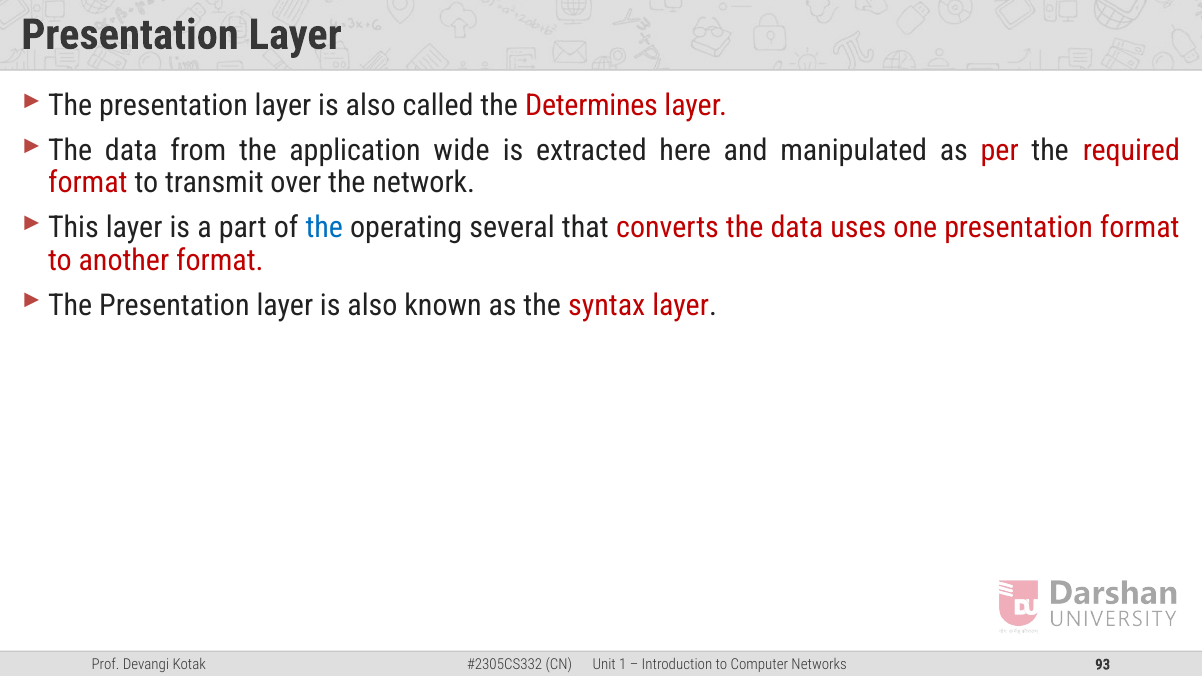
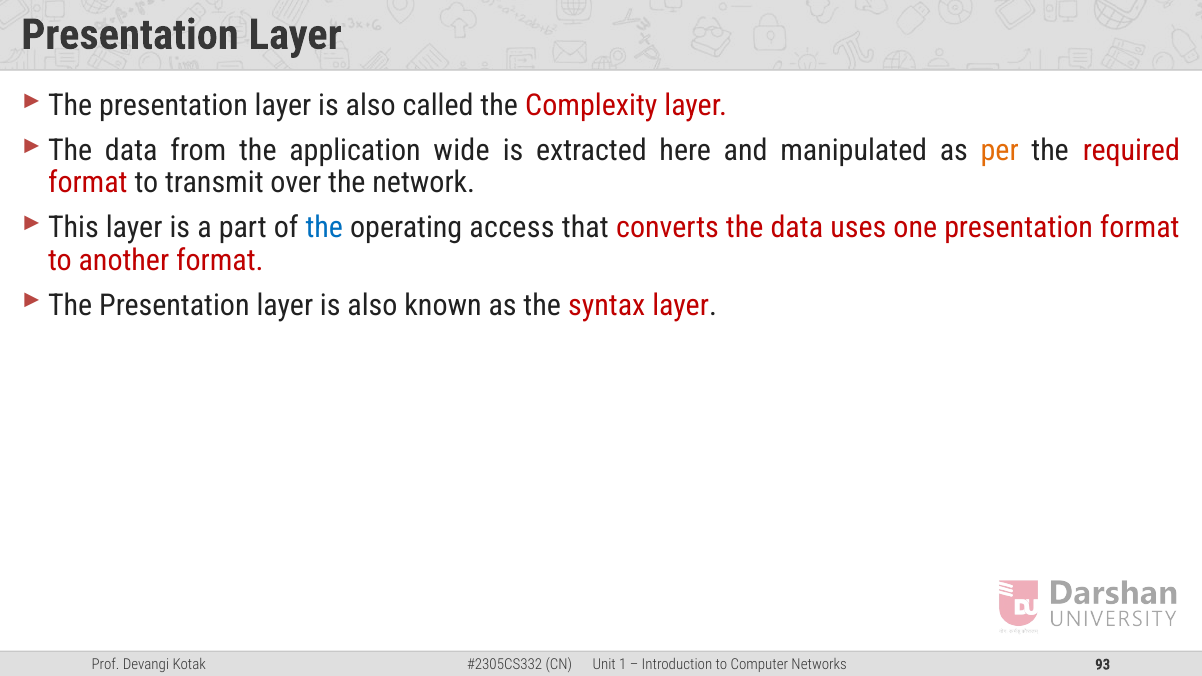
Determines: Determines -> Complexity (591, 106)
per colour: red -> orange (1000, 151)
several: several -> access (512, 228)
